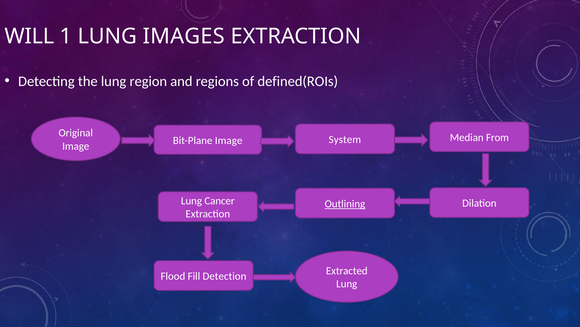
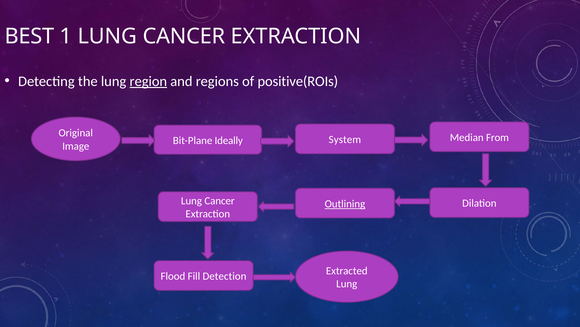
WILL: WILL -> BEST (29, 36)
1 LUNG IMAGES: IMAGES -> CANCER (184, 36)
region underline: none -> present (148, 81)
defined(ROIs: defined(ROIs -> positive(ROIs (298, 81)
Bit-Plane Image: Image -> Ideally (229, 140)
